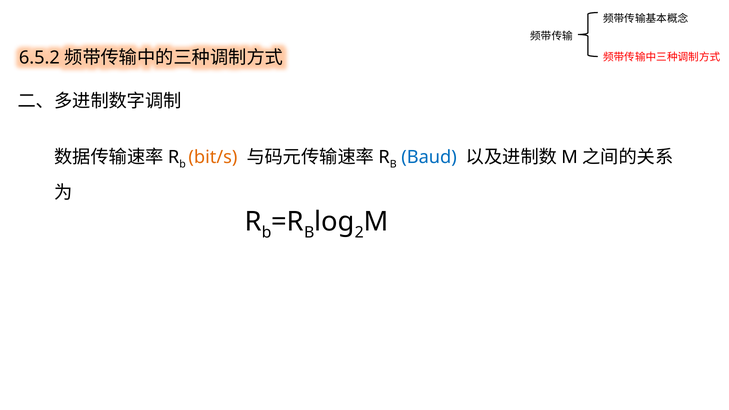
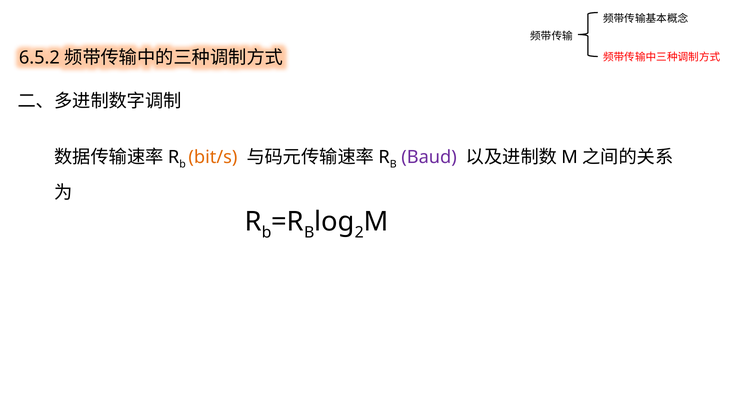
Baud colour: blue -> purple (429, 157)
